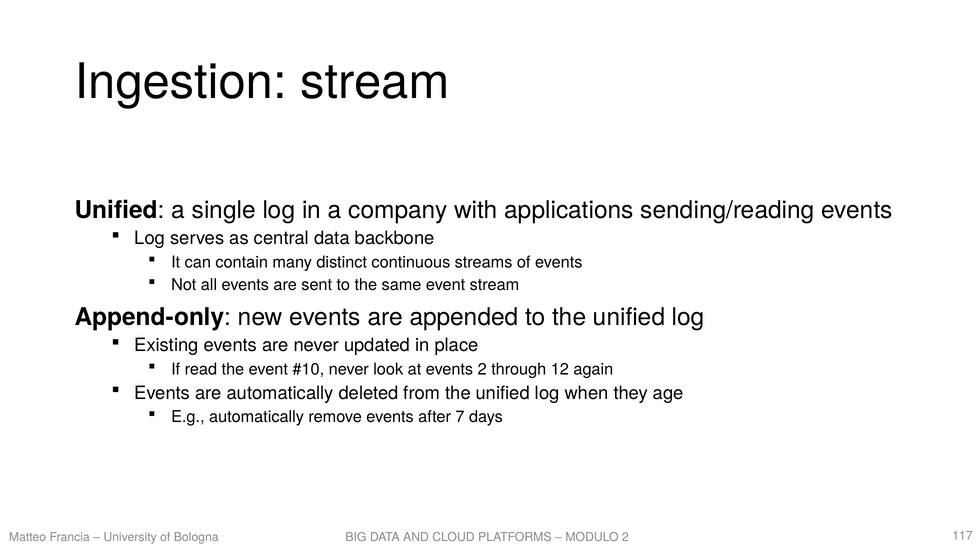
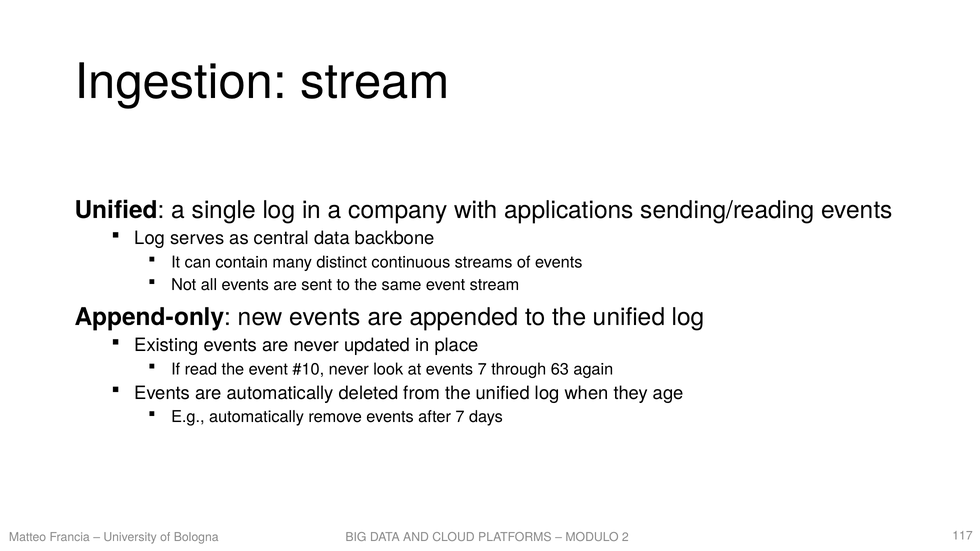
events 2: 2 -> 7 (482, 369)
12: 12 -> 63 (560, 369)
